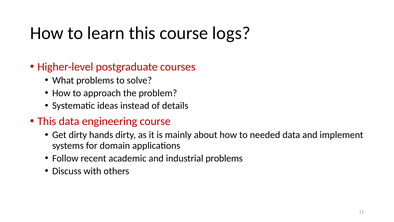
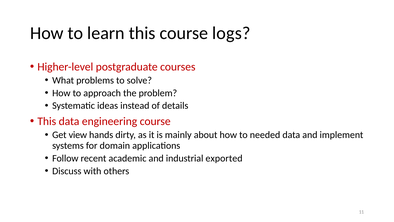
Get dirty: dirty -> view (78, 135)
industrial problems: problems -> exported (224, 158)
